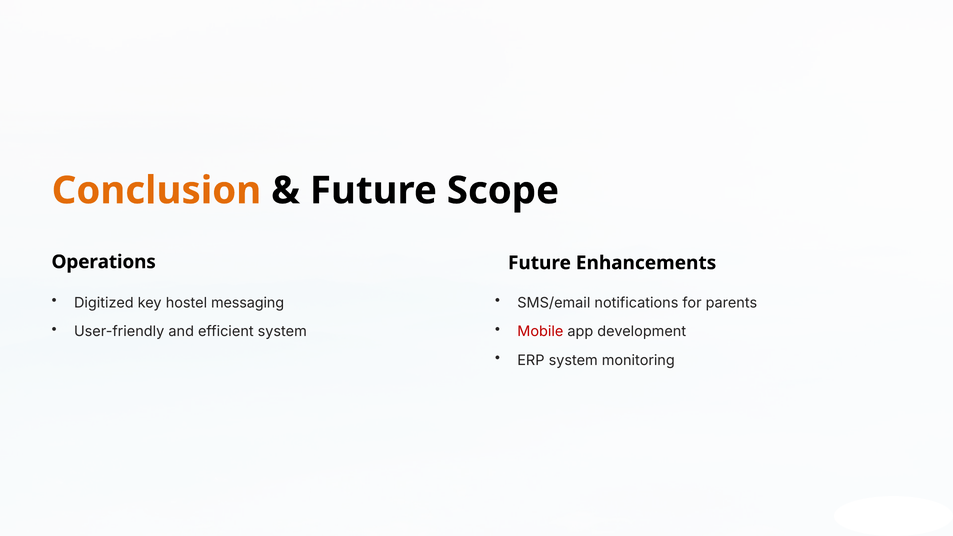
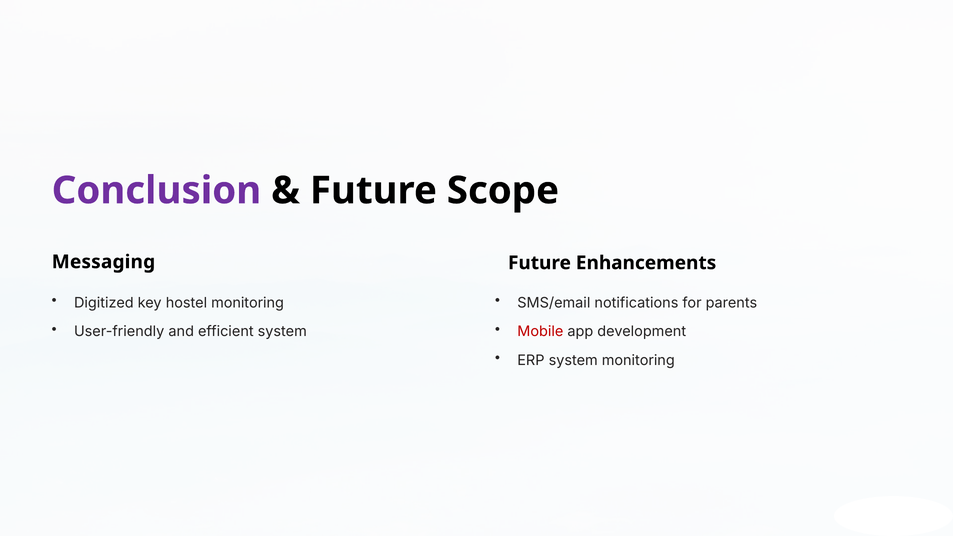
Conclusion colour: orange -> purple (156, 191)
Operations: Operations -> Messaging (103, 262)
hostel messaging: messaging -> monitoring (248, 303)
